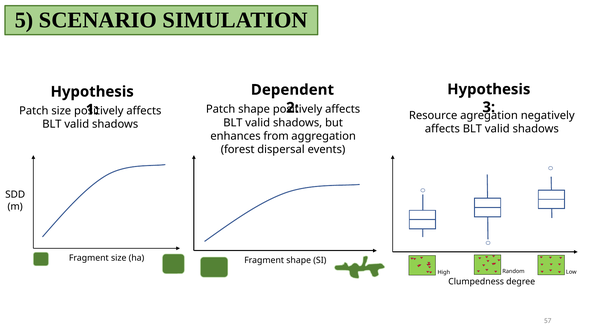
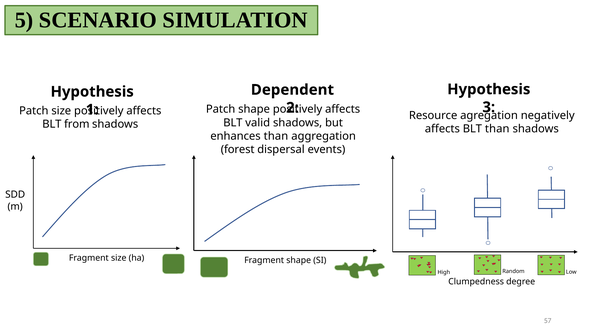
valid: valid -> from (77, 124)
valid: valid -> than (497, 129)
enhances from: from -> than (276, 136)
